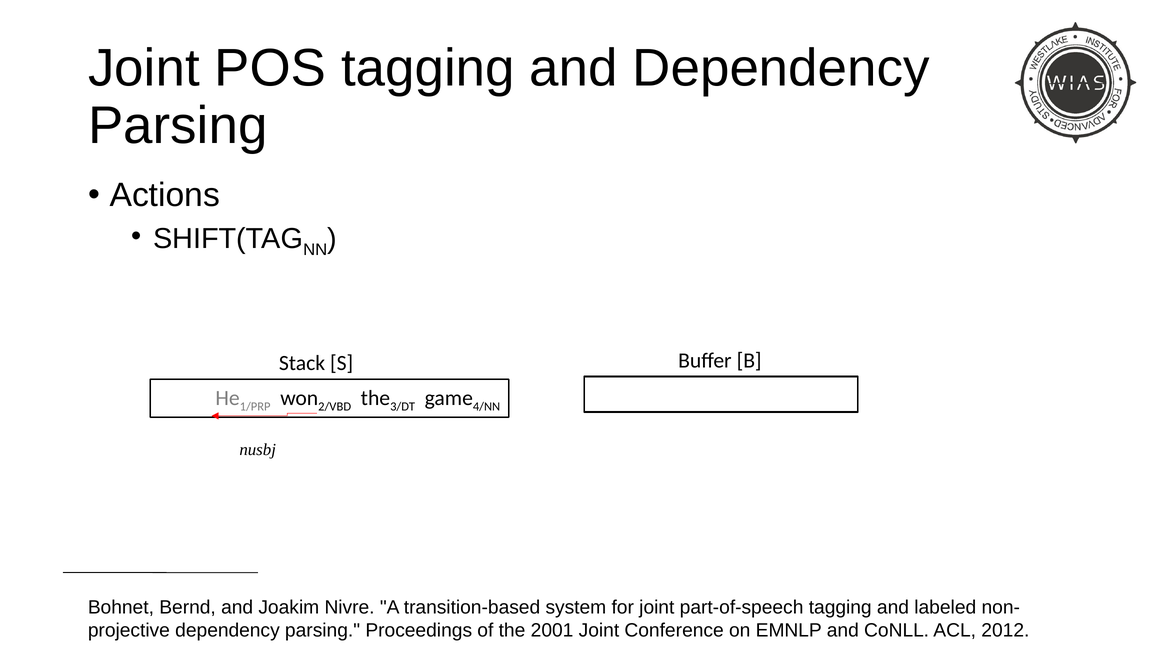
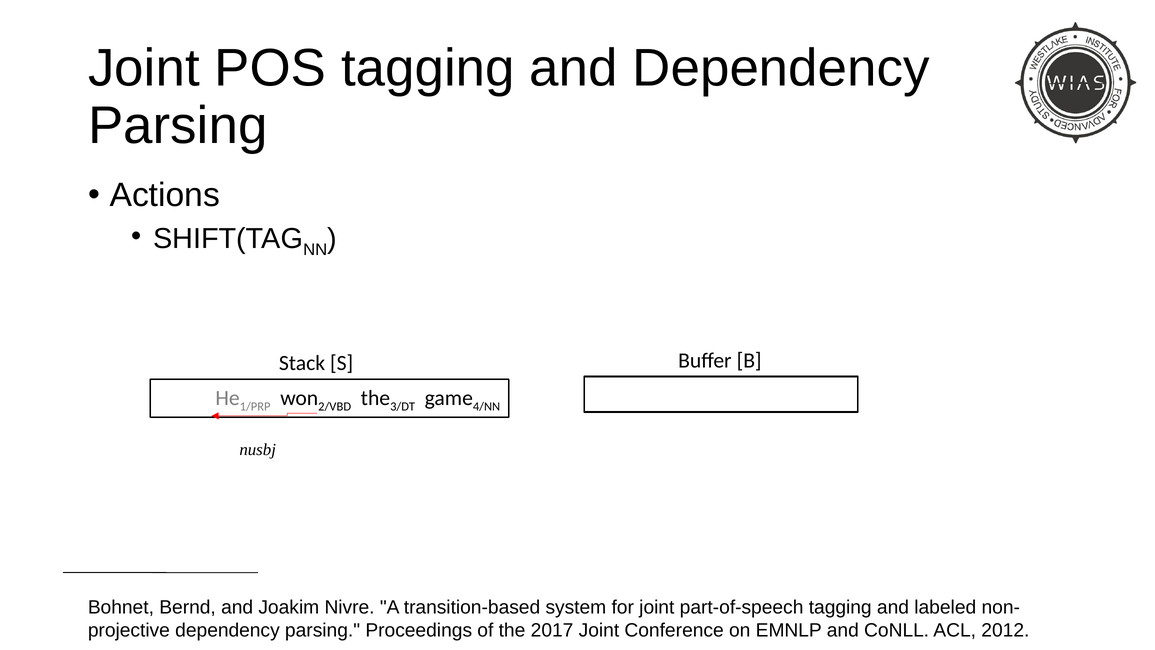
2001: 2001 -> 2017 (552, 630)
